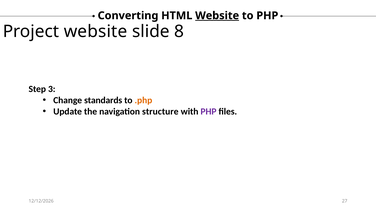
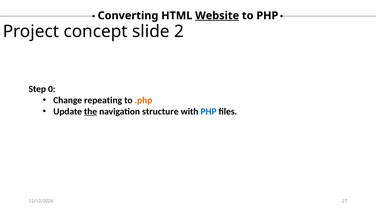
Project website: website -> concept (96, 32)
8: 8 -> 2 (179, 32)
3: 3 -> 0 (52, 89)
standards: standards -> repeating (103, 101)
the underline: none -> present (91, 112)
PHP colour: purple -> blue (208, 112)
